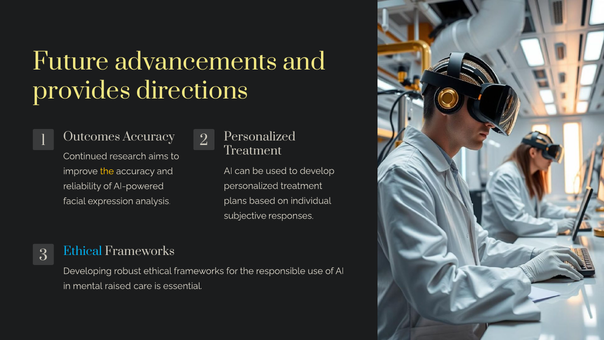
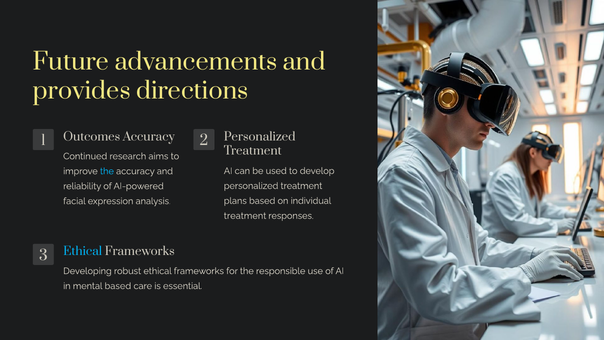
the colour: yellow -> light blue (107, 171)
subjective: subjective -> treatment (245, 216)
mental raised: raised -> based (118, 286)
